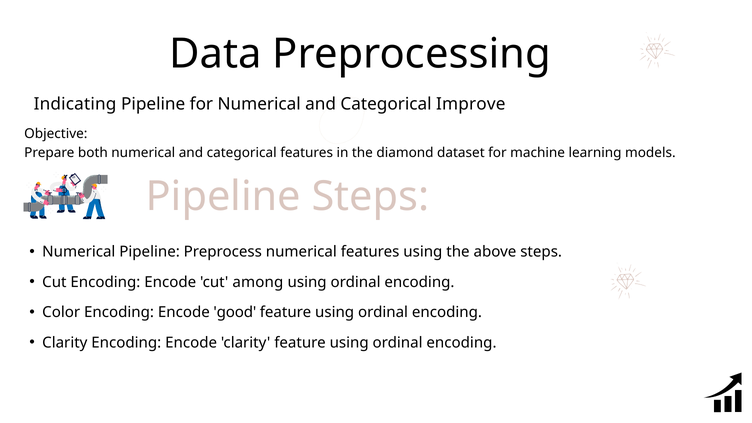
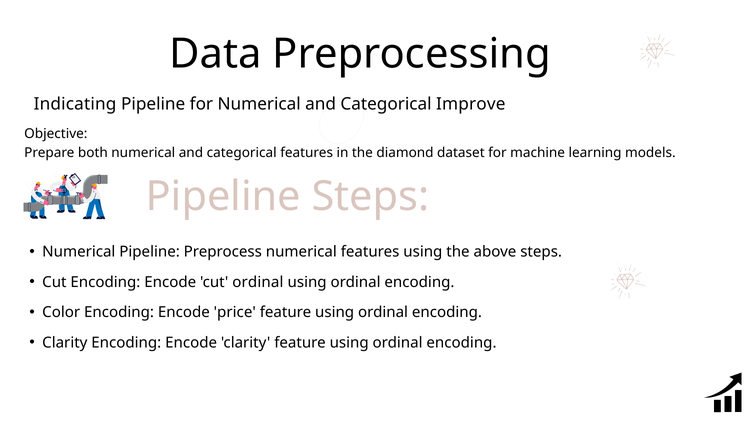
cut among: among -> ordinal (258, 282)
good: good -> price (235, 312)
